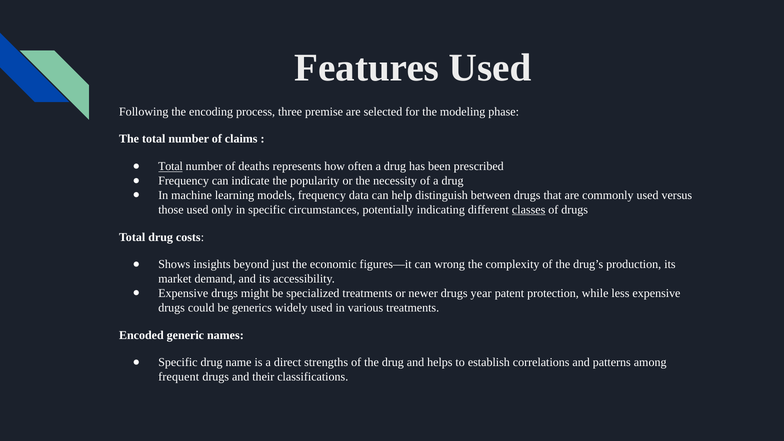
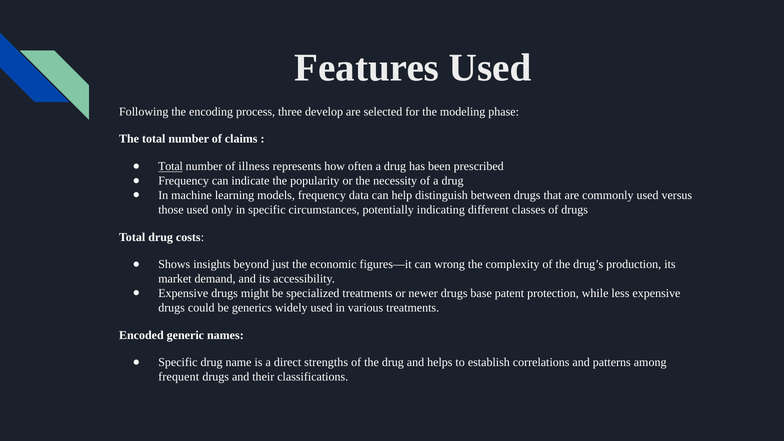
premise: premise -> develop (324, 112)
deaths: deaths -> illness (254, 166)
classes underline: present -> none (529, 210)
year: year -> base (481, 293)
